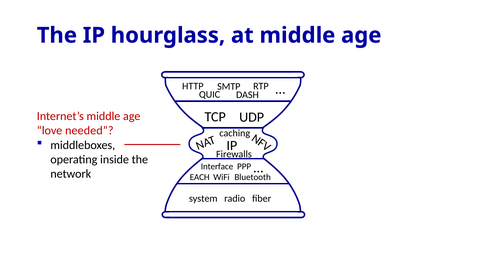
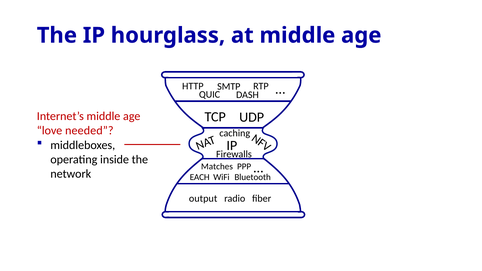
Interface: Interface -> Matches (217, 167)
system: system -> output (203, 199)
